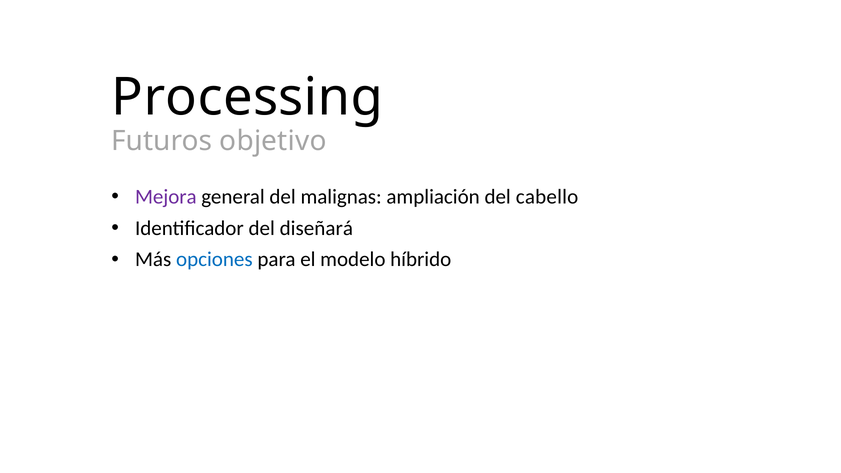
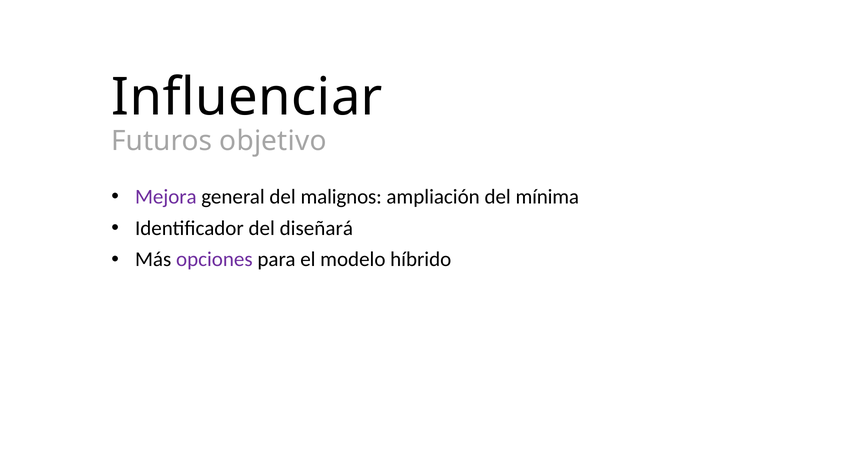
Processing: Processing -> Influenciar (247, 97)
malignas: malignas -> malignos (341, 197)
cabello: cabello -> mínima (547, 197)
opciones colour: blue -> purple (214, 260)
